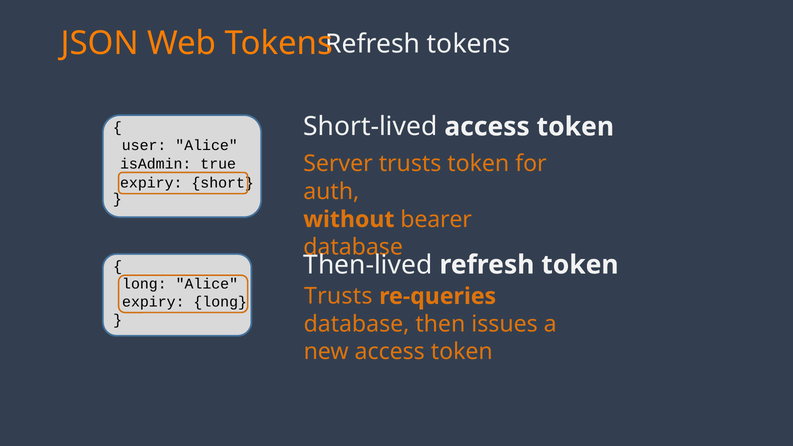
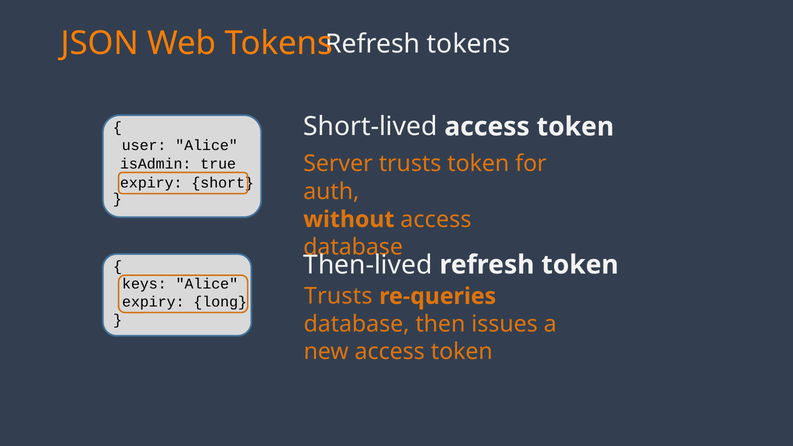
without bearer: bearer -> access (436, 219)
long: long -> keys (144, 284)
